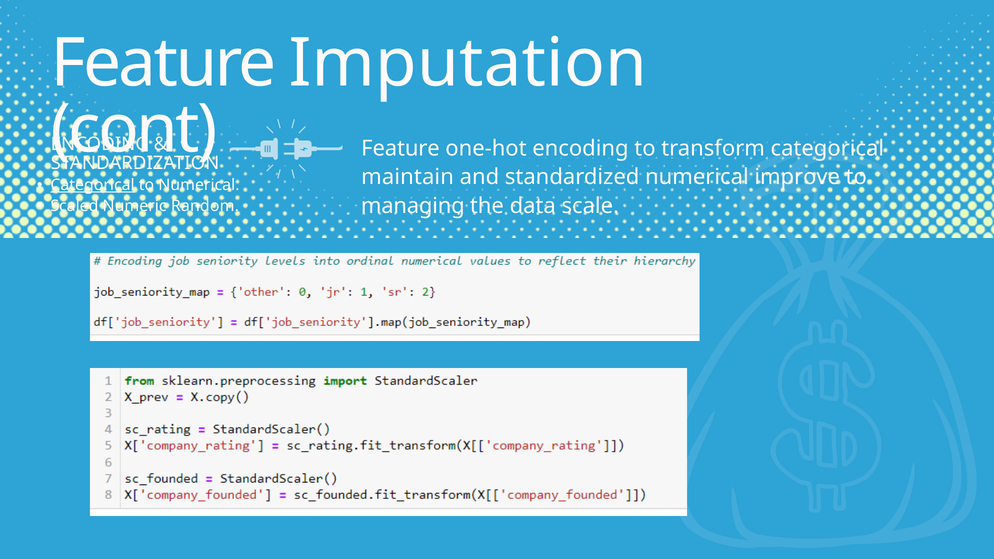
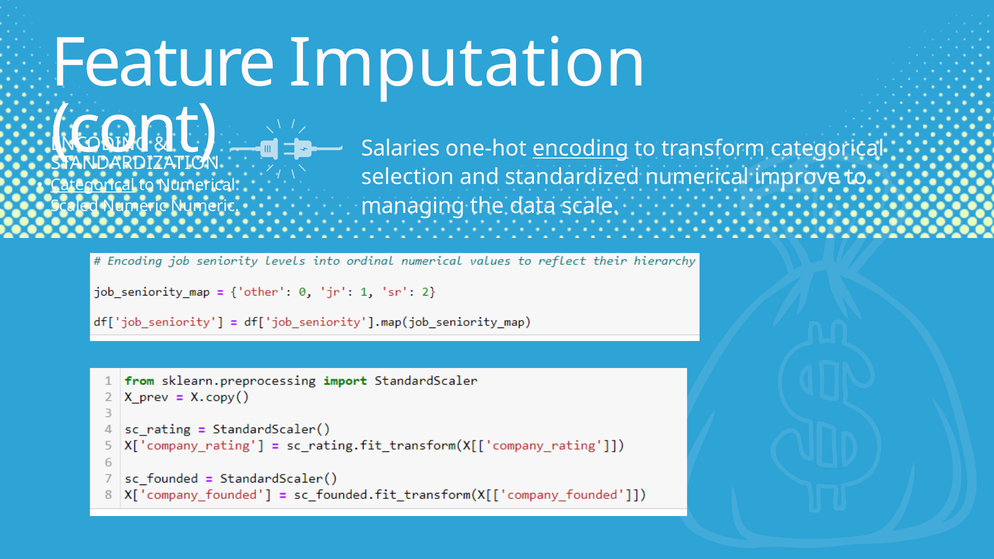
Feature: Feature -> Salaries (401, 148)
encoding underline: none -> present (580, 148)
maintain: maintain -> selection (408, 177)
Numeric Random: Random -> Numeric (205, 206)
